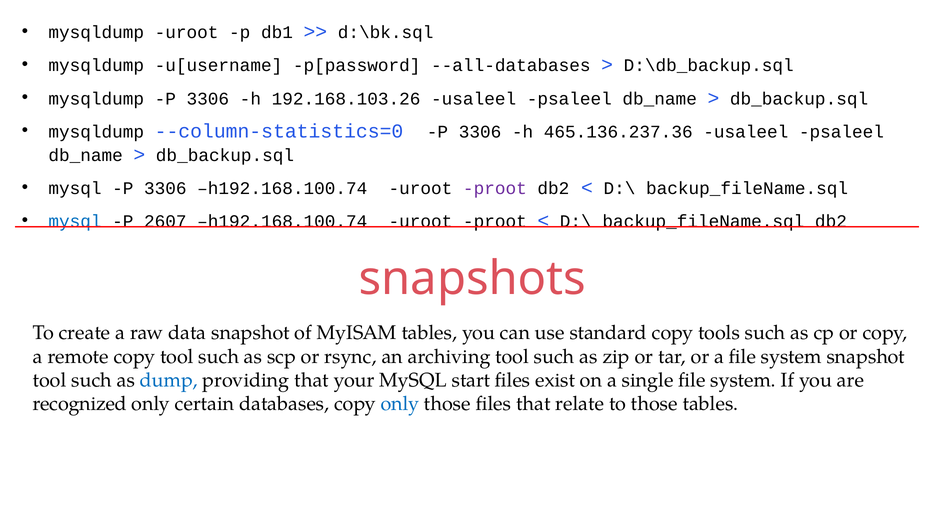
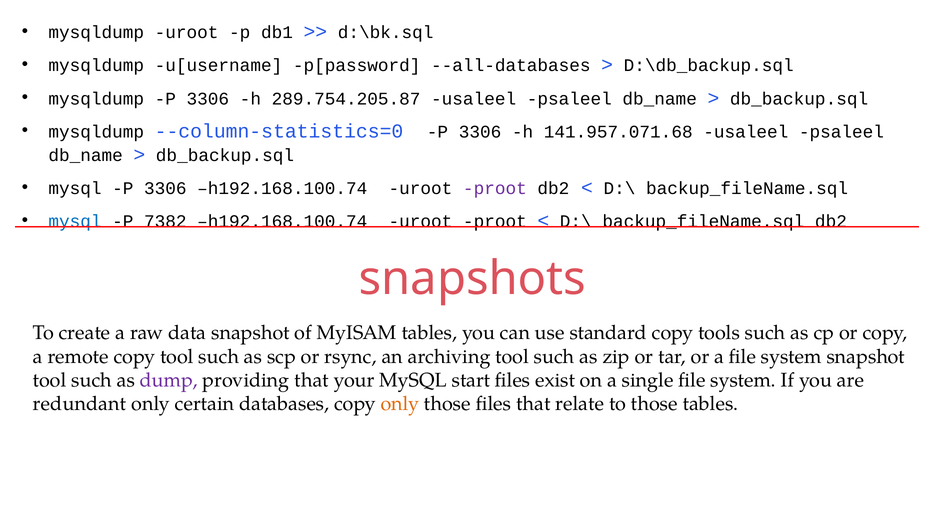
192.168.103.26: 192.168.103.26 -> 289.754.205.87 (346, 99)
465.136.237.36: 465.136.237.36 -> 141.957.071.68 (618, 132)
2607: 2607 -> 7382 (165, 221)
dump colour: blue -> purple (169, 380)
recognized: recognized -> redundant (80, 404)
only colour: blue -> orange (400, 404)
